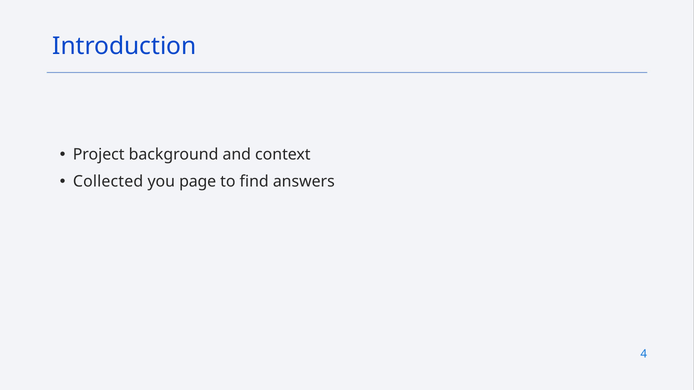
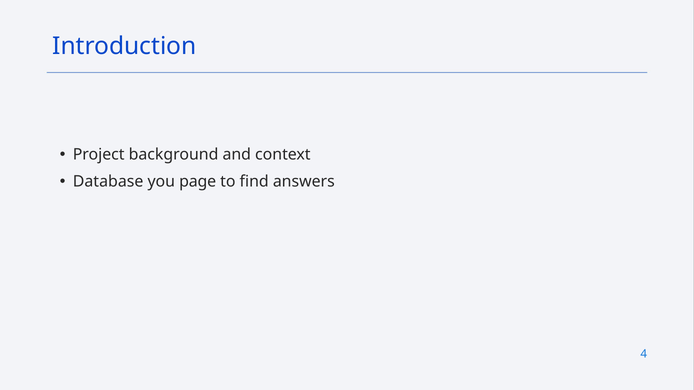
Collected: Collected -> Database (108, 182)
